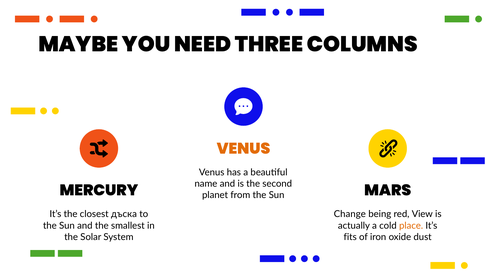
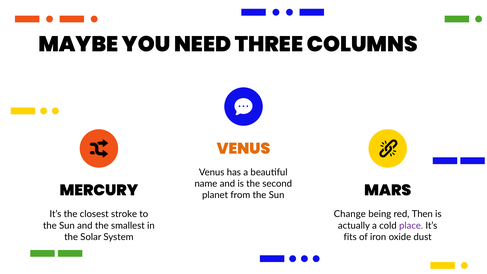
дъска: дъска -> stroke (124, 214)
View: View -> Then (422, 214)
place colour: orange -> purple (411, 226)
